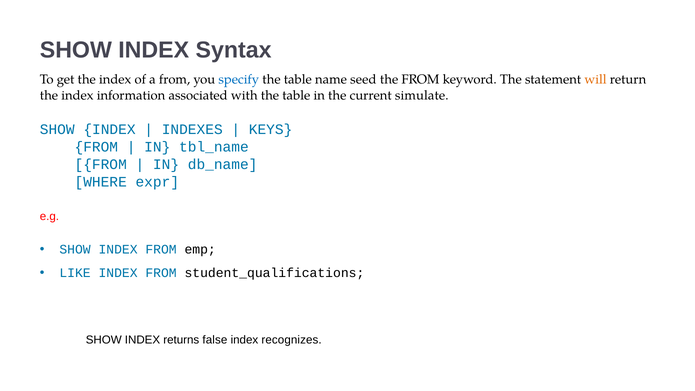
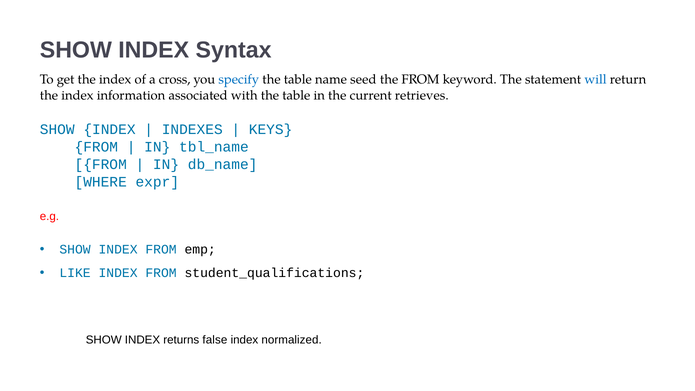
a from: from -> cross (175, 80)
will colour: orange -> blue (596, 80)
simulate: simulate -> retrieves (422, 95)
recognizes: recognizes -> normalized (292, 340)
